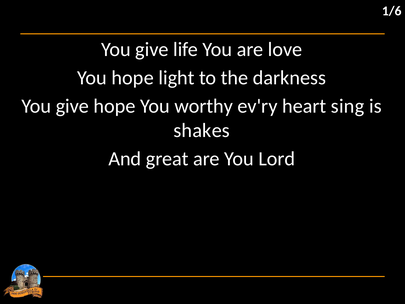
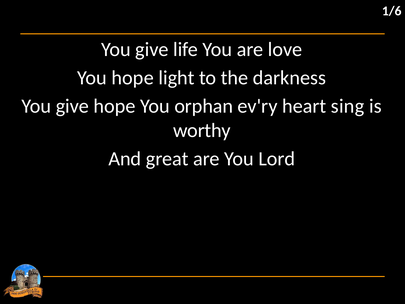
worthy: worthy -> orphan (204, 106)
shakes: shakes -> worthy (202, 130)
